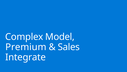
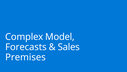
Premium: Premium -> Forecasts (26, 47)
Integrate: Integrate -> Premises (26, 57)
